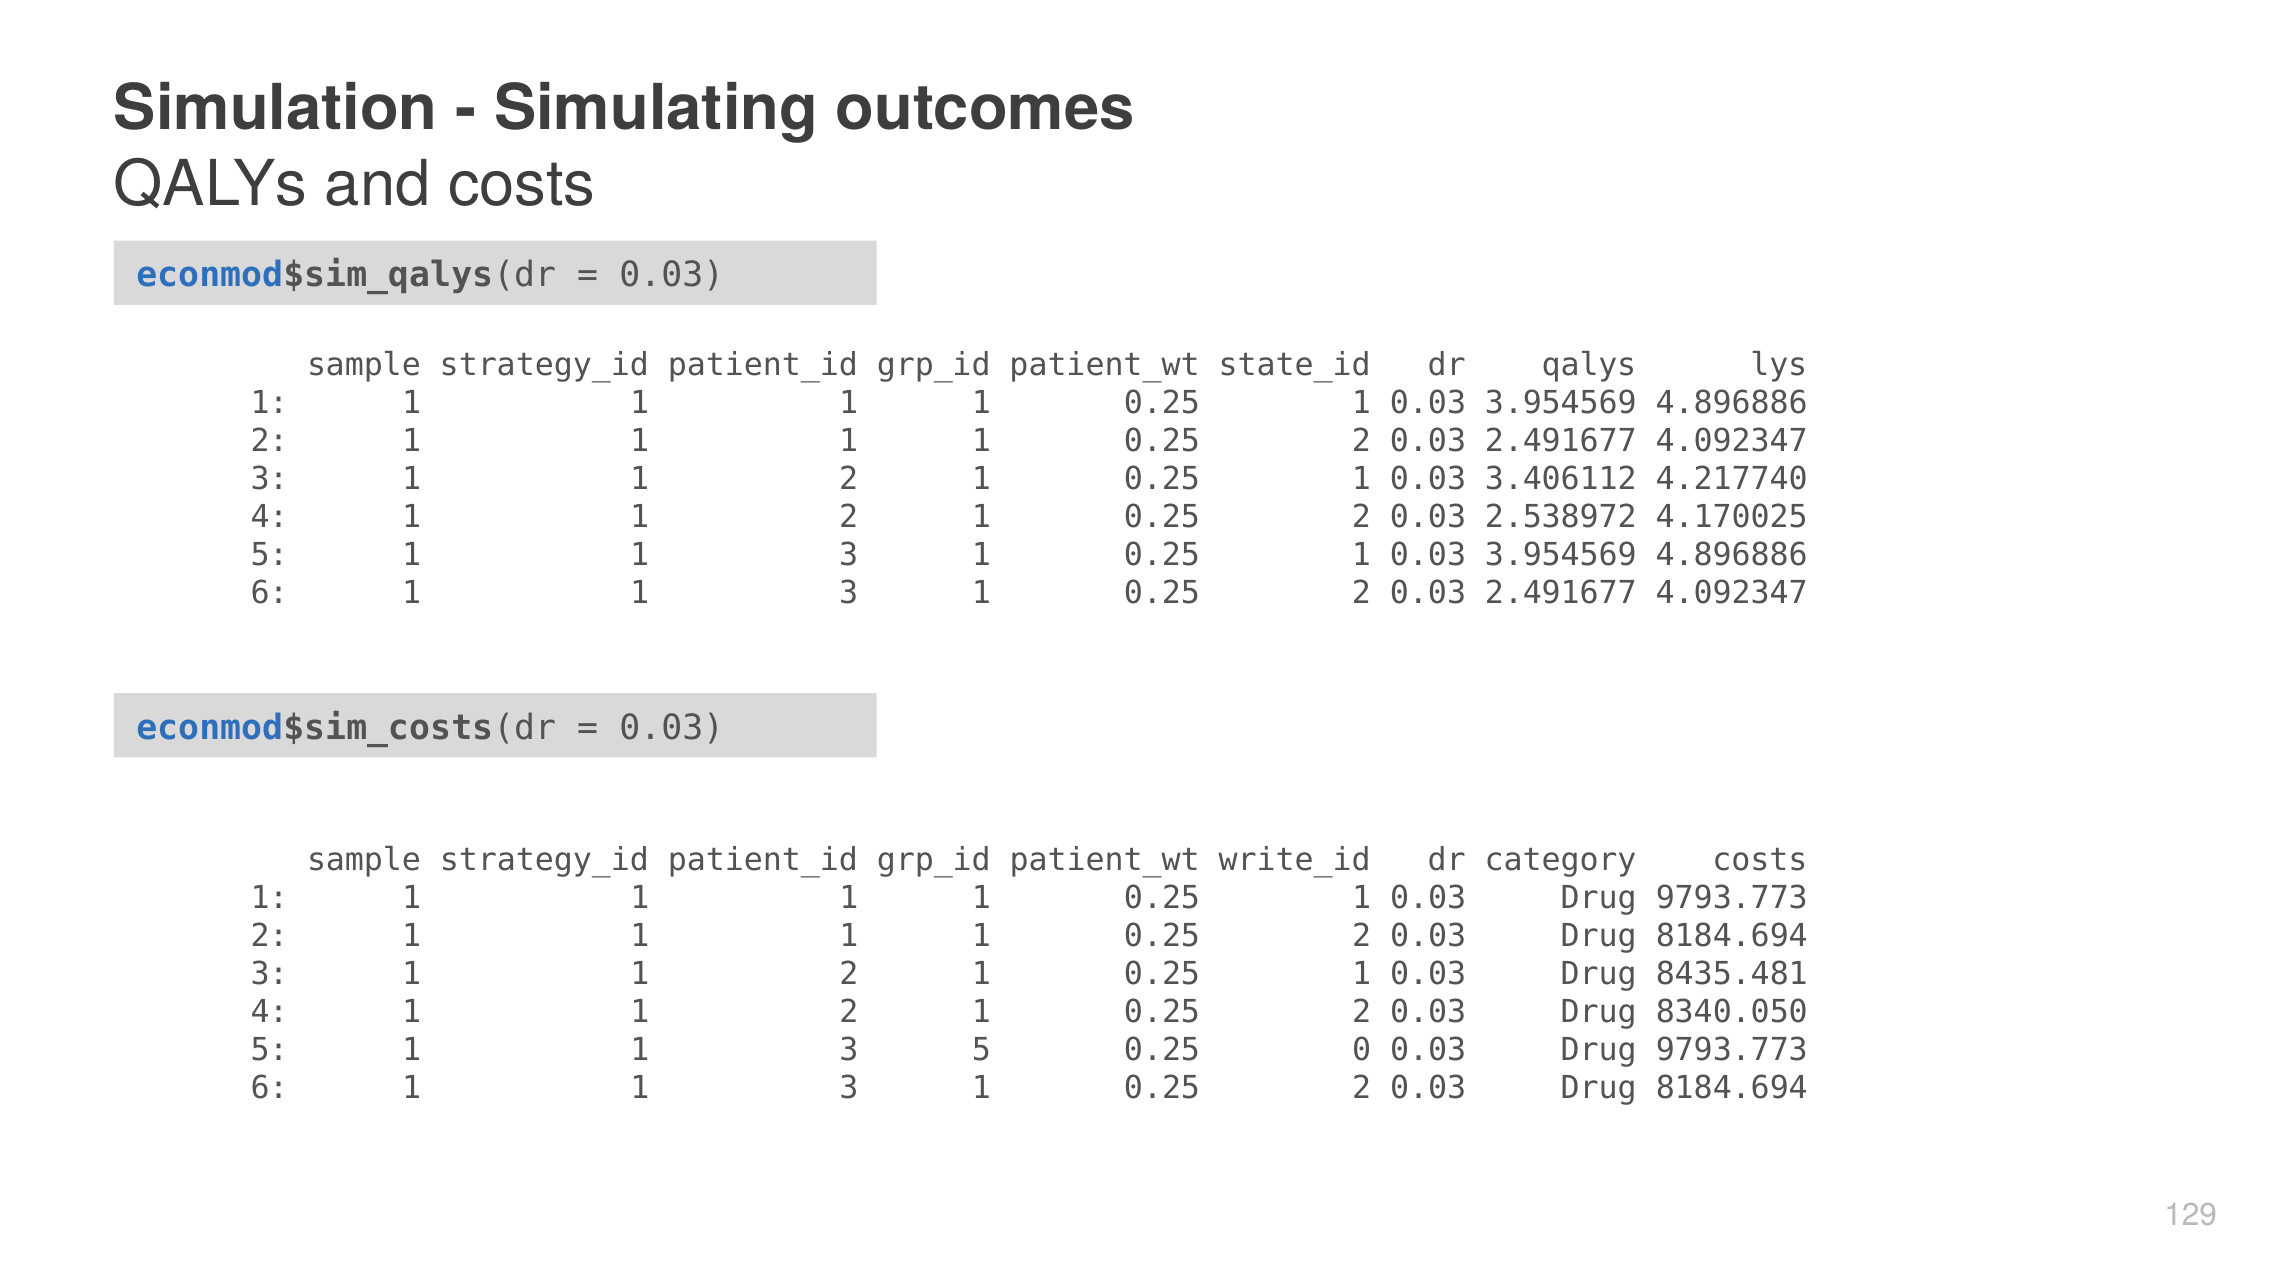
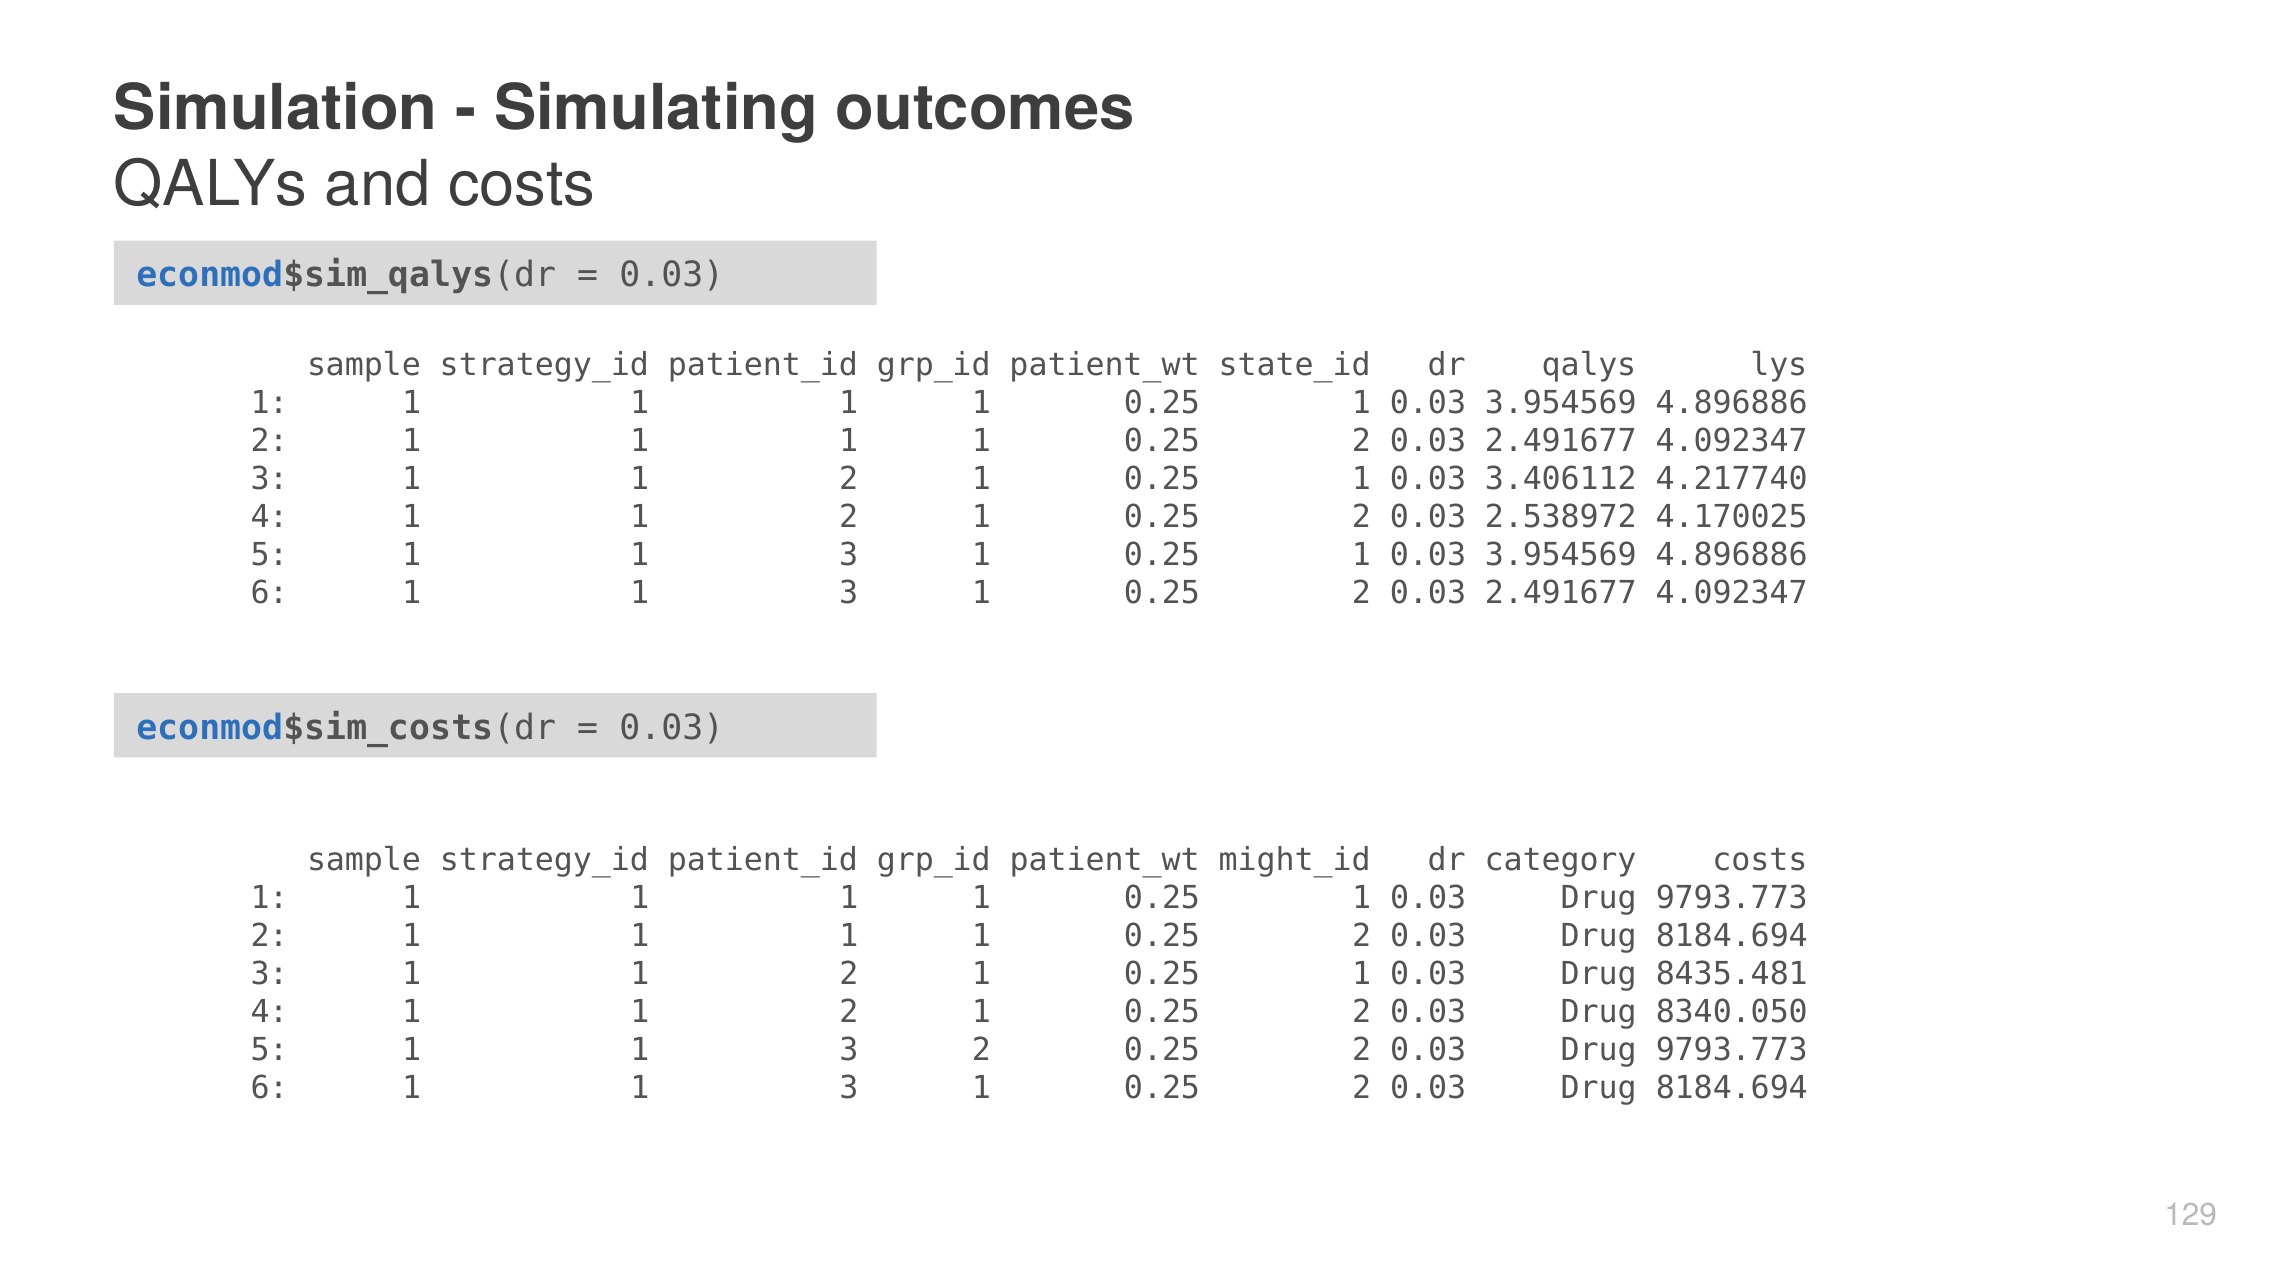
write_id: write_id -> might_id (1295, 860)
3 5: 5 -> 2 (982, 1050)
0: 0 -> 2 (1362, 1050)
